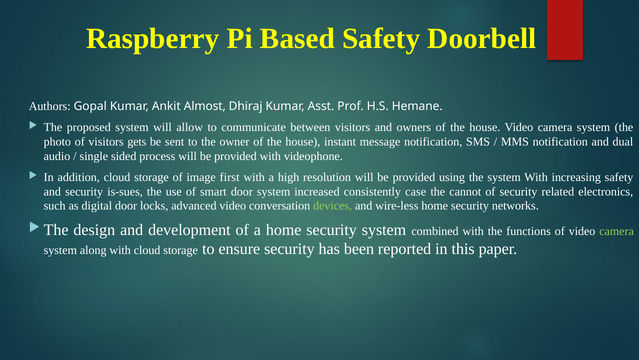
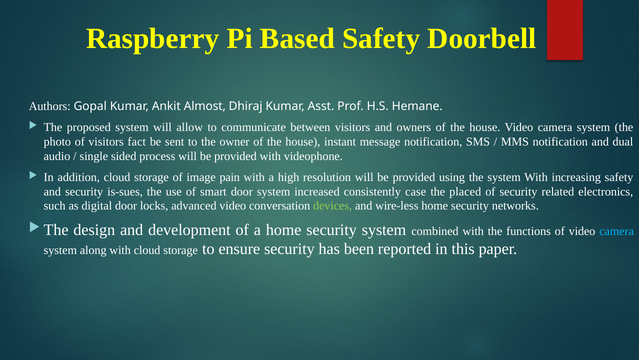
gets: gets -> fact (137, 142)
first: first -> pain (230, 177)
cannot: cannot -> placed (465, 191)
camera colour: light green -> light blue (617, 231)
